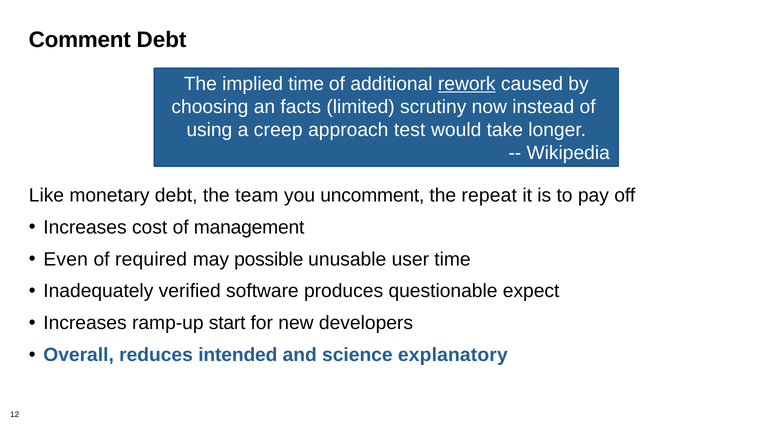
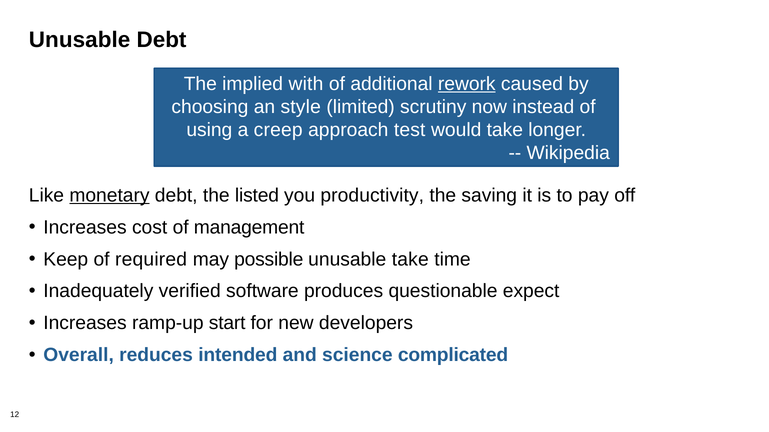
Comment: Comment -> Unusable (80, 40)
implied time: time -> with (306, 84)
facts: facts -> style (301, 107)
monetary underline: none -> present (109, 196)
team: team -> listed (257, 196)
uncomment: uncomment -> productivity (372, 196)
repeat: repeat -> saving (489, 196)
Even: Even -> Keep (66, 260)
unusable user: user -> take (410, 260)
explanatory: explanatory -> complicated (453, 356)
